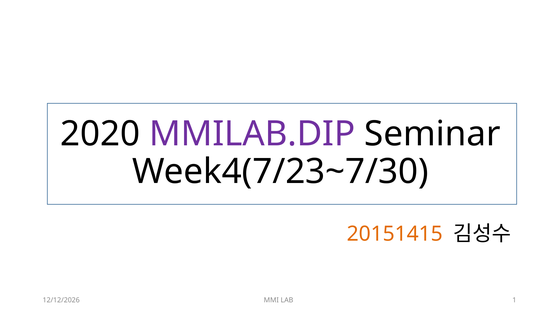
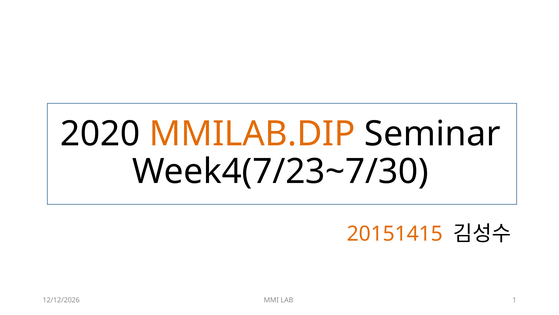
MMILAB.DIP colour: purple -> orange (252, 134)
